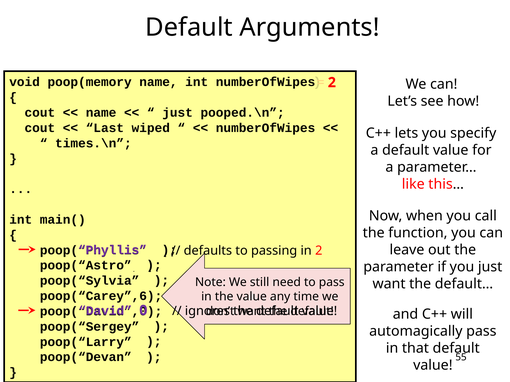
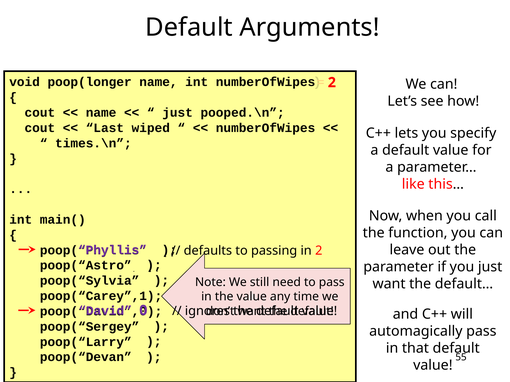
poop(memory: poop(memory -> poop(longer (90, 82)
poop(“Carey”,6: poop(“Carey”,6 -> poop(“Carey”,1 (101, 296)
